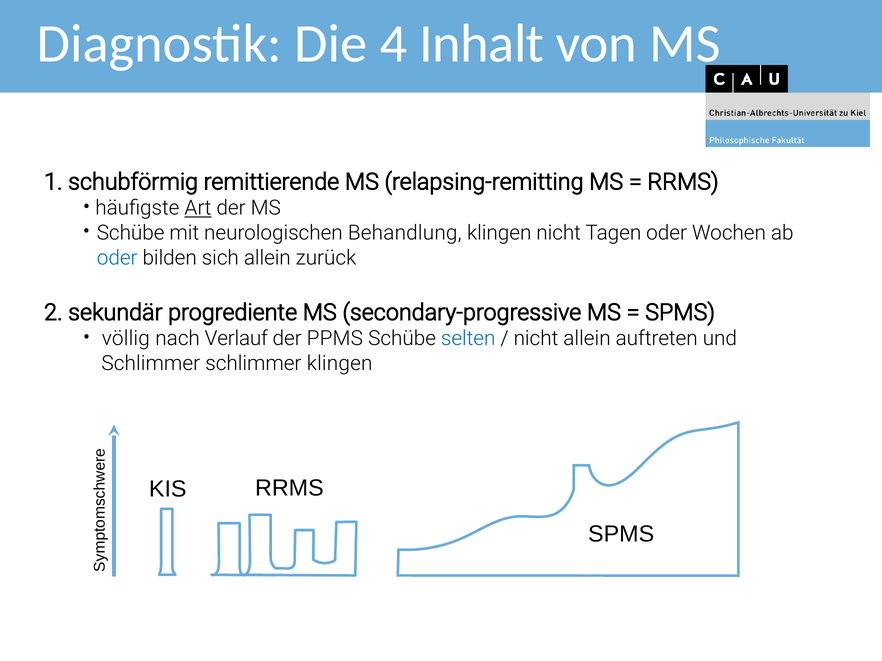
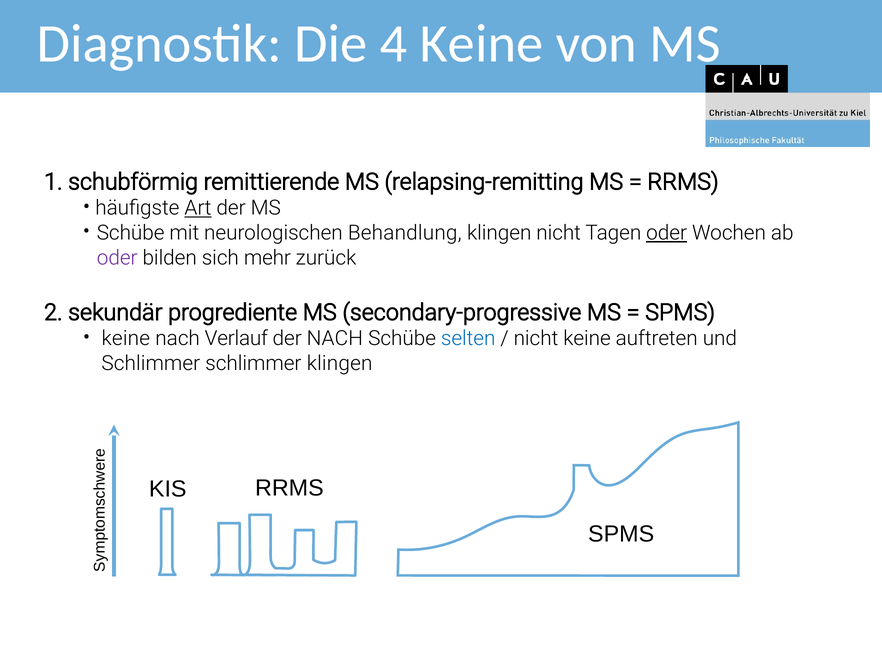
4 Inhalt: Inhalt -> Keine (481, 44)
oder underline: none -> present (667, 233)
oder colour: blue -> purple (117, 258)
sich allein: allein -> mehr (267, 258)
völlig: völlig -> keine (126, 339)
der PPMS: PPMS -> NACH (335, 339)
nicht allein: allein -> keine (587, 339)
